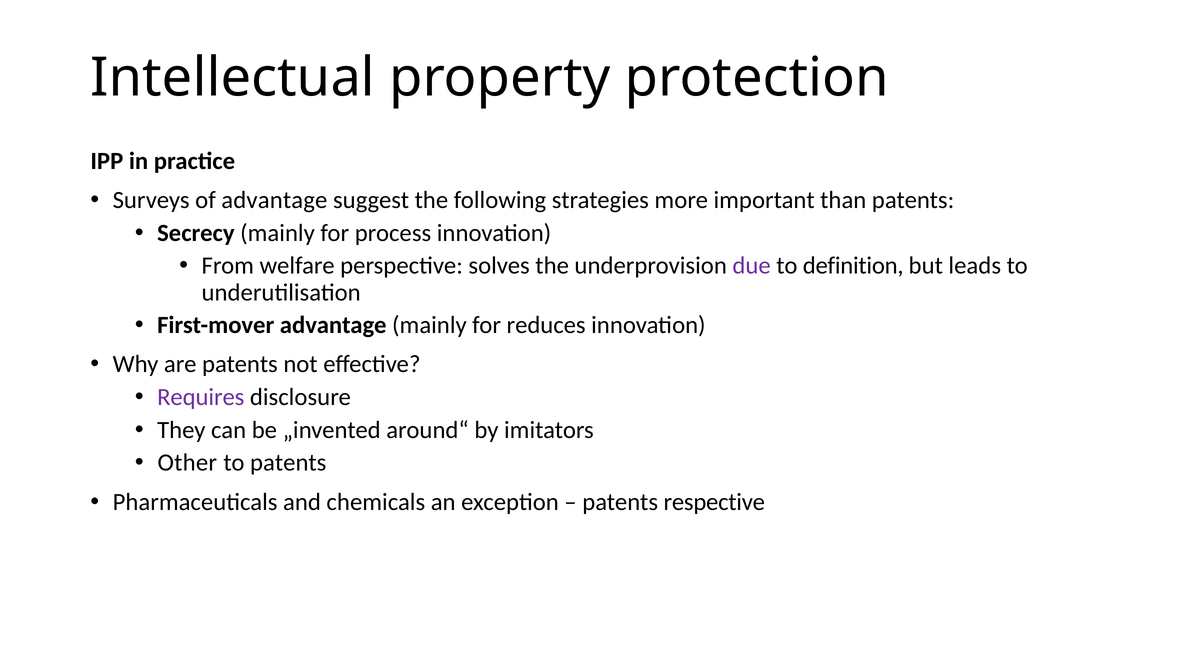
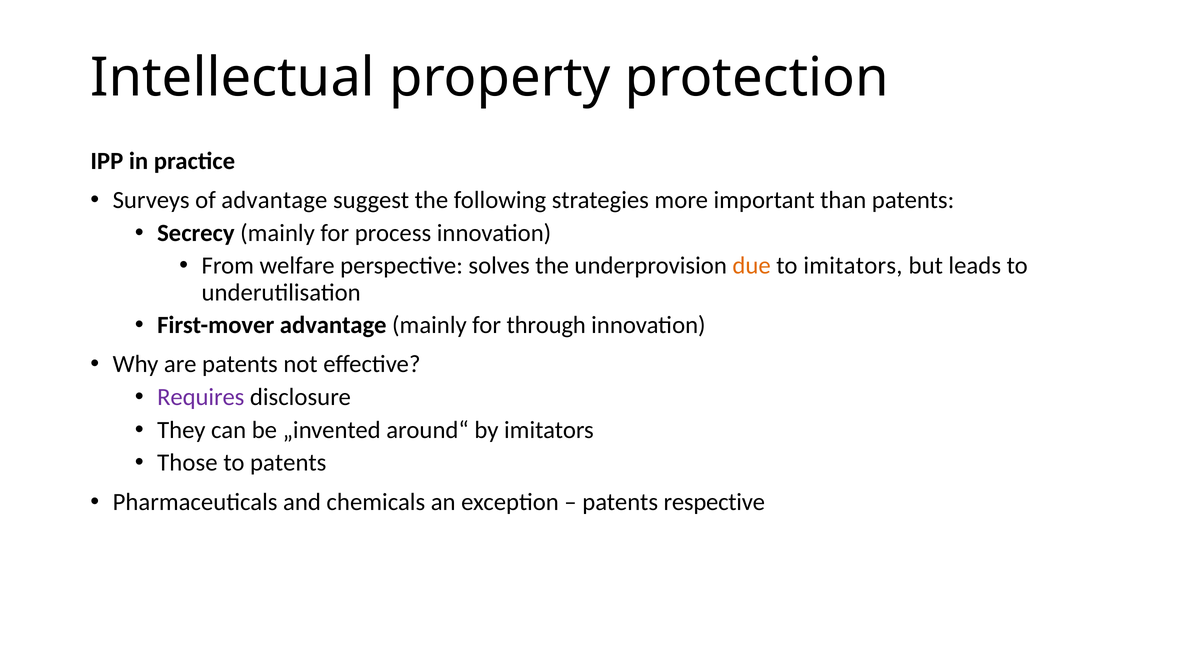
due colour: purple -> orange (752, 266)
to definition: definition -> imitators (853, 266)
reduces: reduces -> through (546, 325)
Other: Other -> Those (187, 463)
